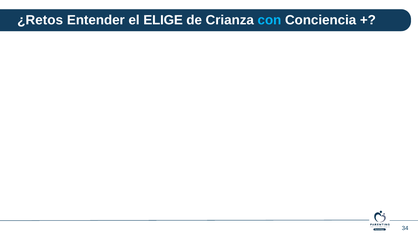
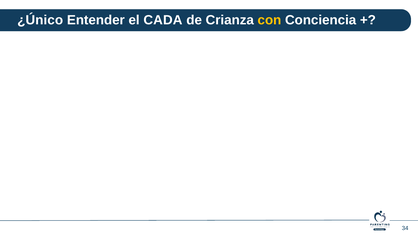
¿Retos: ¿Retos -> ¿Único (40, 20)
ELIGE: ELIGE -> CADA (163, 20)
con colour: light blue -> yellow (269, 20)
